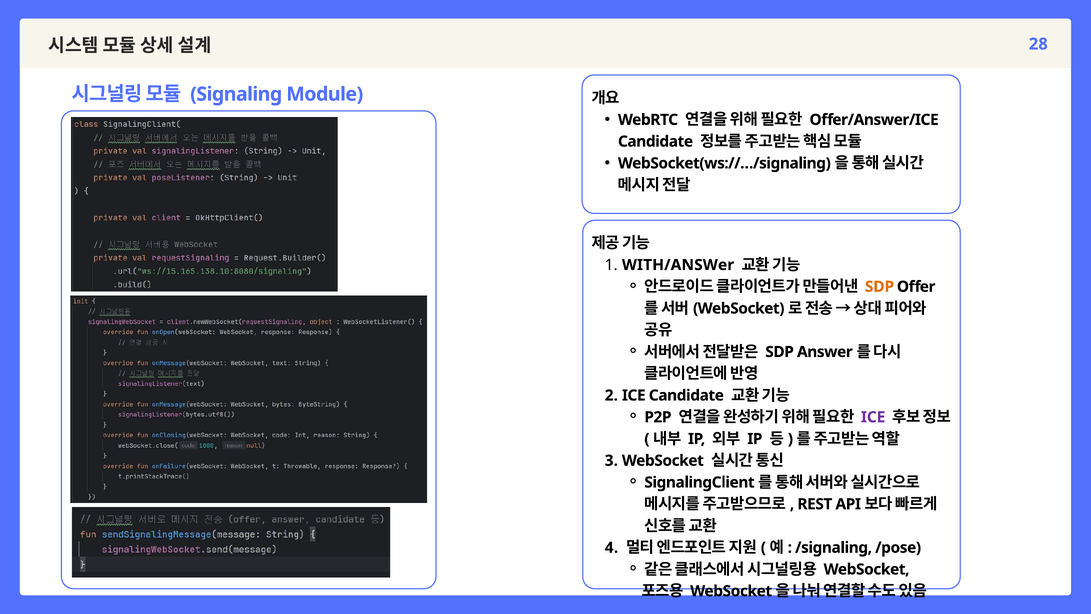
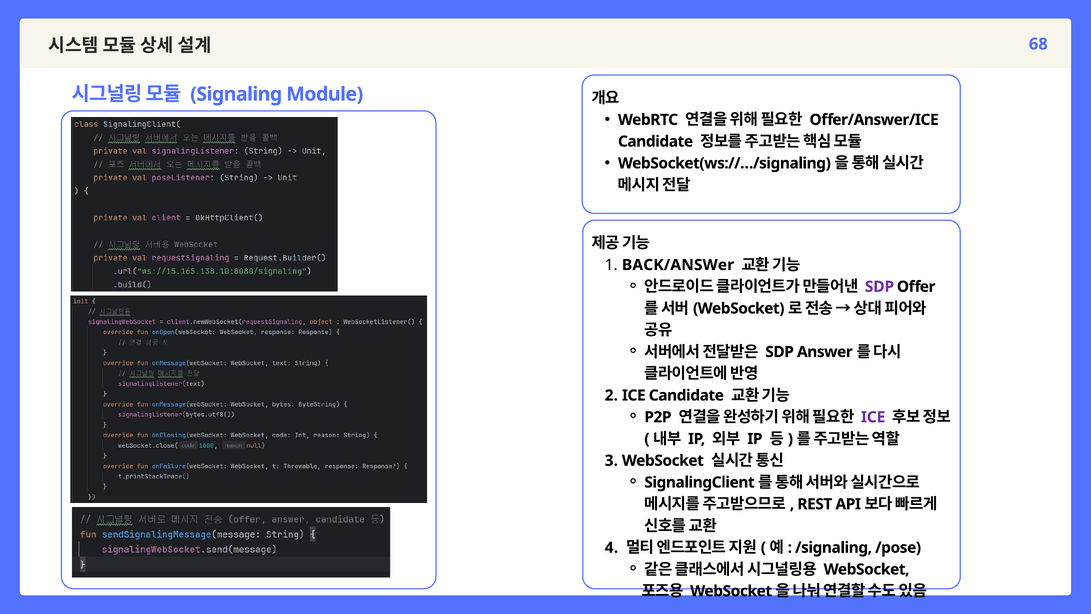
28: 28 -> 68 (1038, 44)
WITH/ANSWer: WITH/ANSWer -> BACK/ANSWer (678, 265)
SDP colour: orange -> purple (879, 287)
